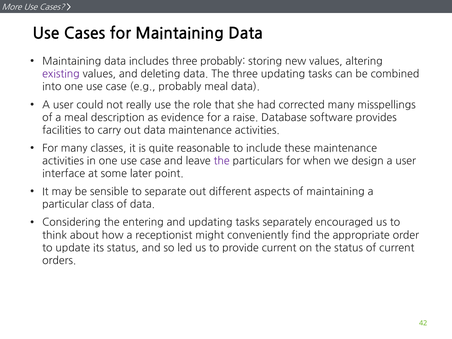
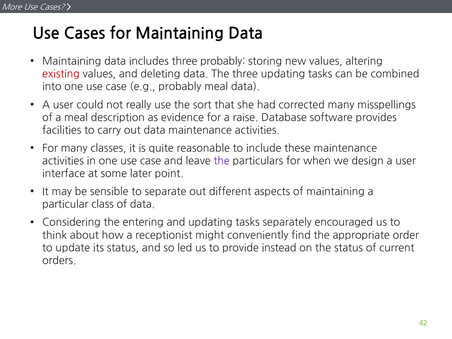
existing colour: purple -> red (61, 74)
role: role -> sort (202, 105)
provide current: current -> instead (279, 248)
